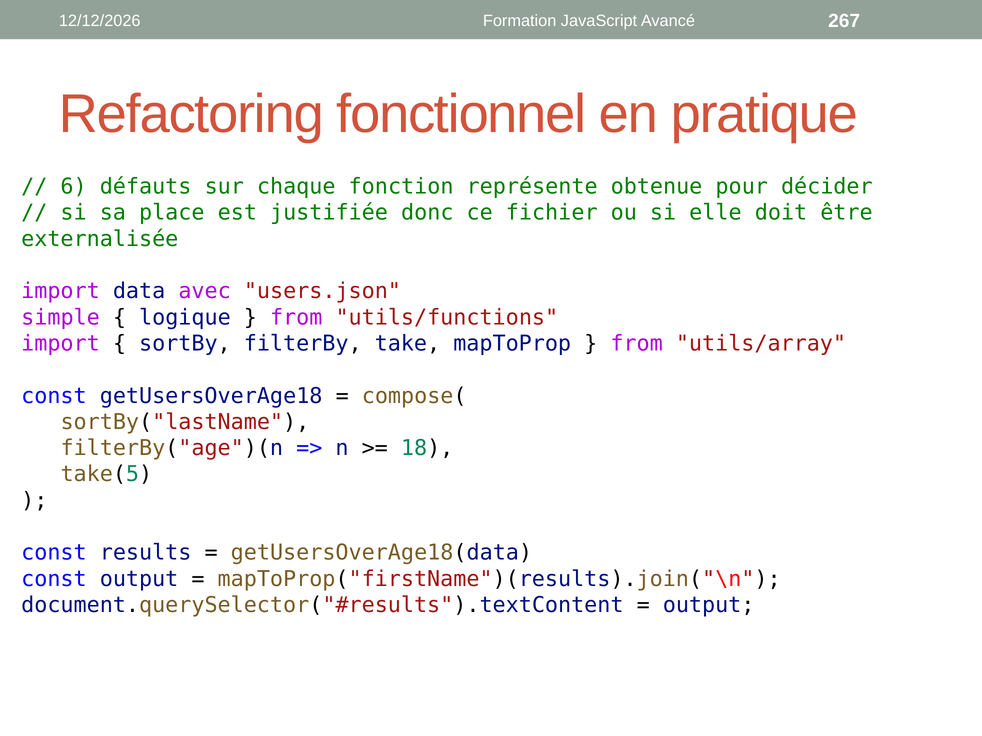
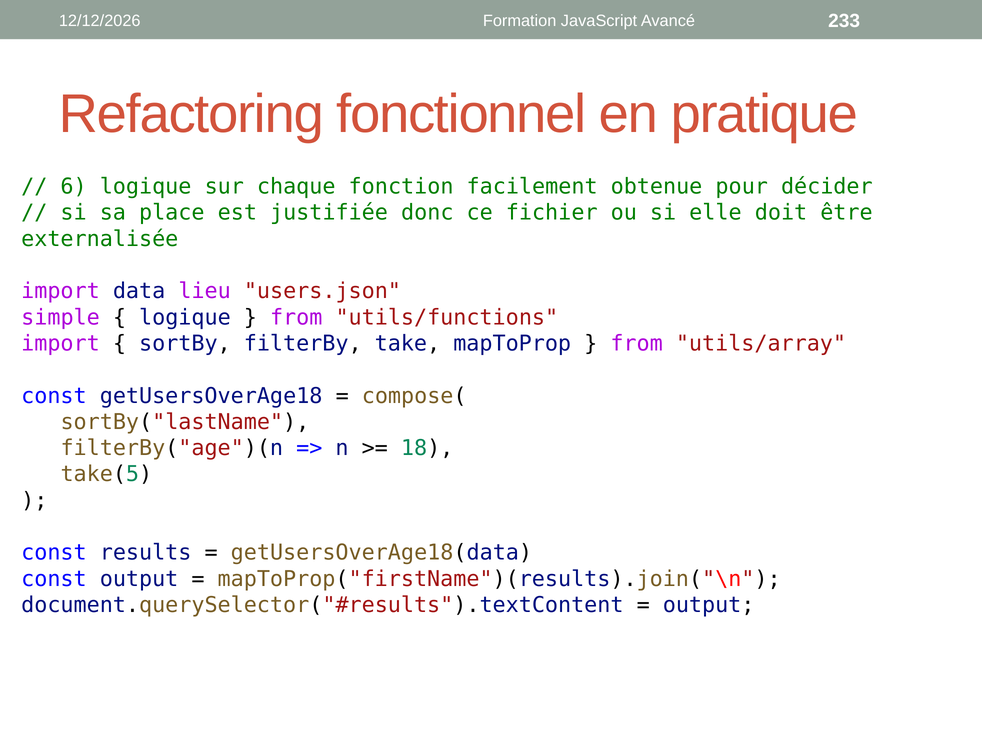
267: 267 -> 233 (844, 21)
6 défauts: défauts -> logique (146, 187)
représente: représente -> facilement (532, 187)
avec: avec -> lieu (205, 291)
